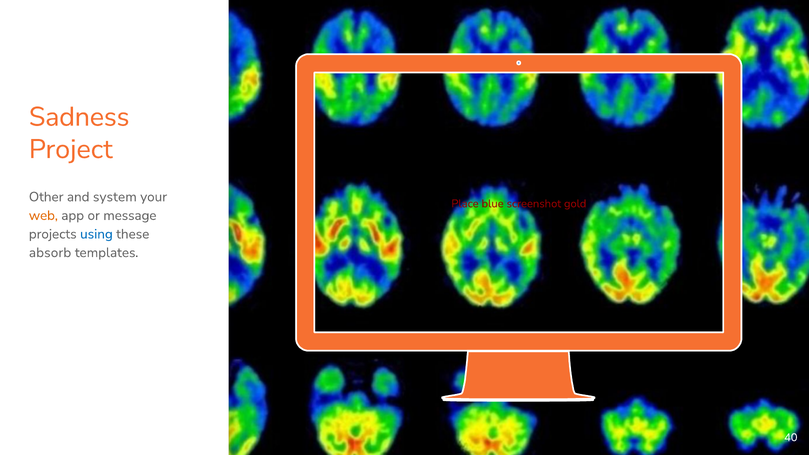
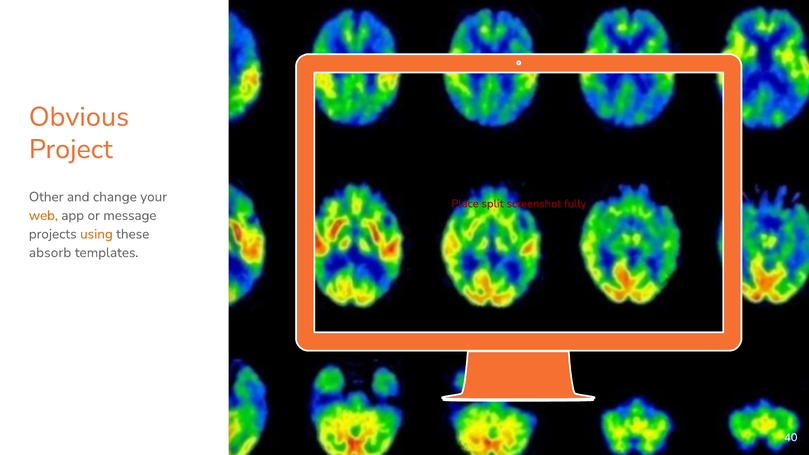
Sadness: Sadness -> Obvious (79, 117)
system: system -> change (115, 197)
blue: blue -> split (493, 204)
gold: gold -> fully (575, 204)
using colour: blue -> orange (96, 234)
